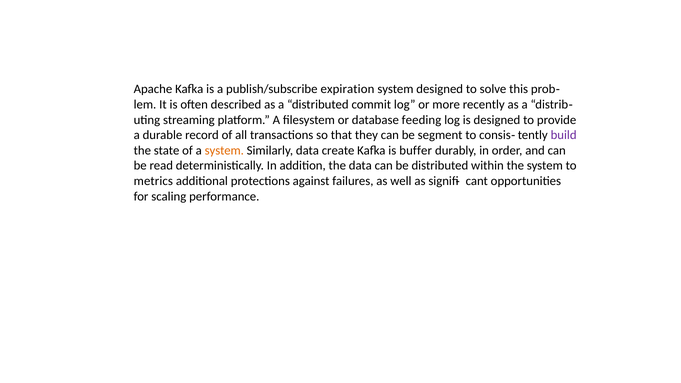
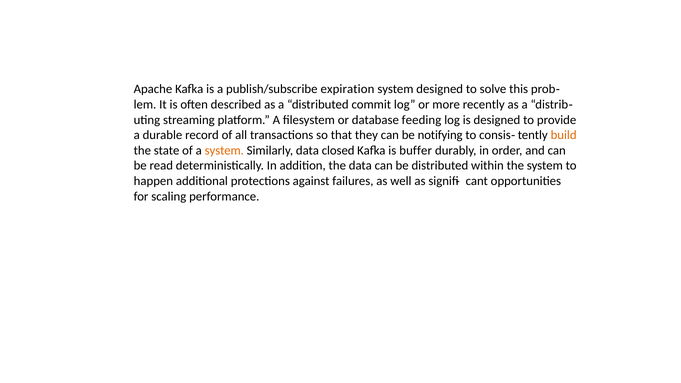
segment: segment -> notifying (440, 135)
build colour: purple -> orange (564, 135)
create: create -> closed (338, 150)
metrics: metrics -> happen (153, 181)
